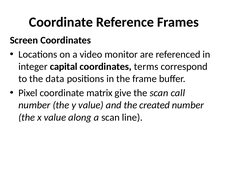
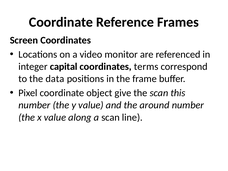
matrix: matrix -> object (99, 93)
call: call -> this (178, 93)
created: created -> around (154, 105)
